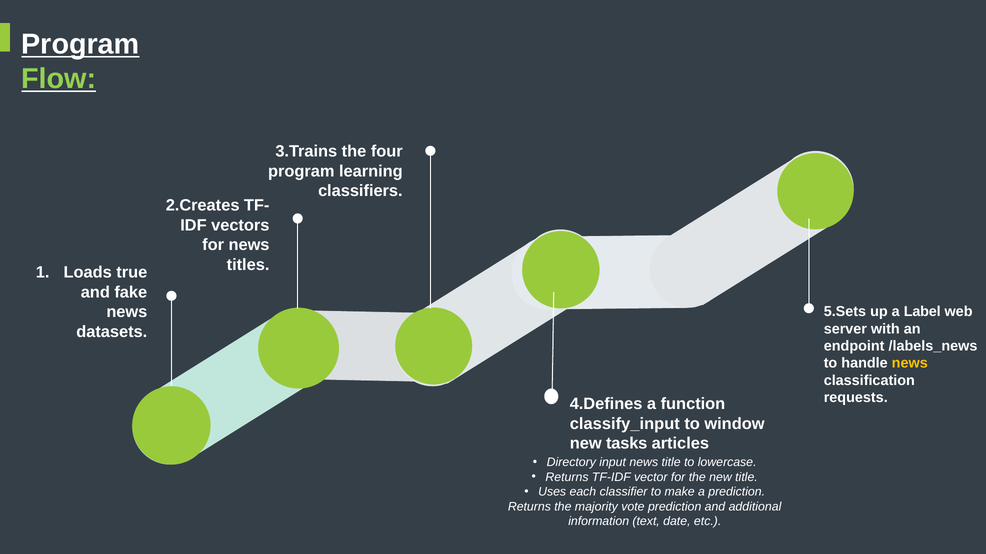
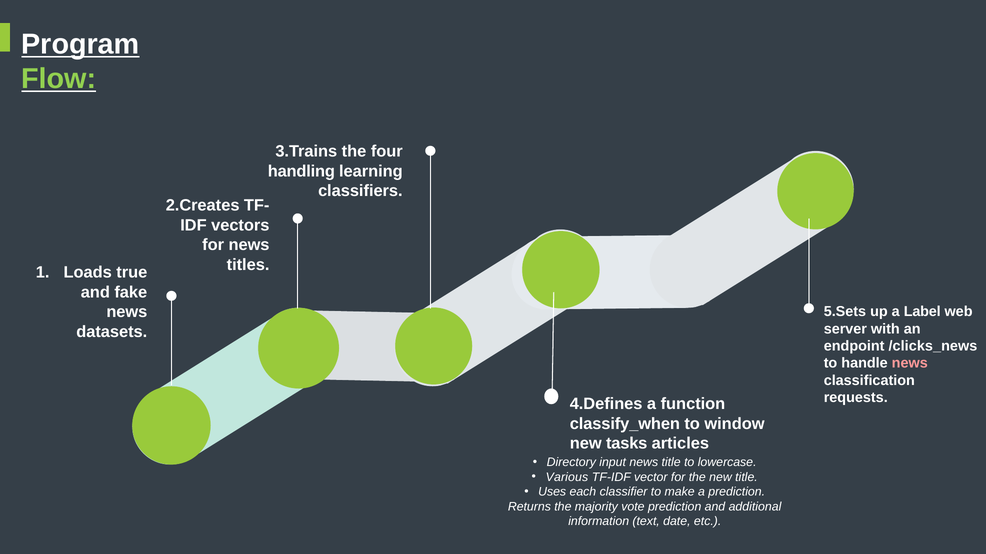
program: program -> handling (301, 171)
/labels_news: /labels_news -> /clicks_news (933, 346)
news colour: yellow -> pink (910, 364)
classify_input: classify_input -> classify_when (625, 424)
Returns: Returns -> Various (567, 478)
